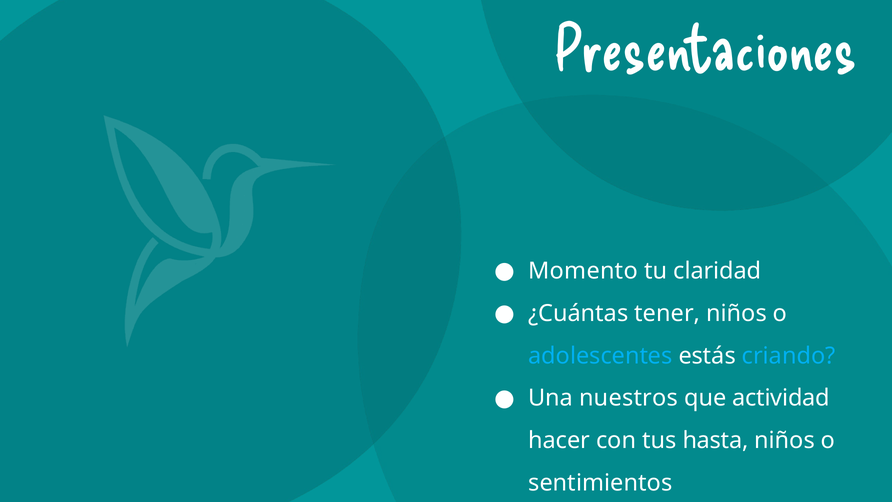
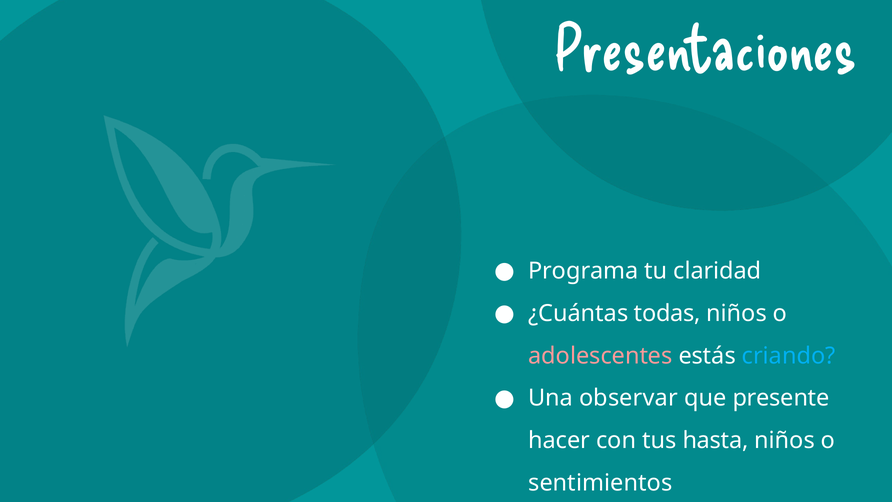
Momento: Momento -> Programa (583, 271)
tener: tener -> todas (667, 313)
adolescentes colour: light blue -> pink (600, 356)
nuestros: nuestros -> observar (628, 398)
actividad: actividad -> presente (781, 398)
